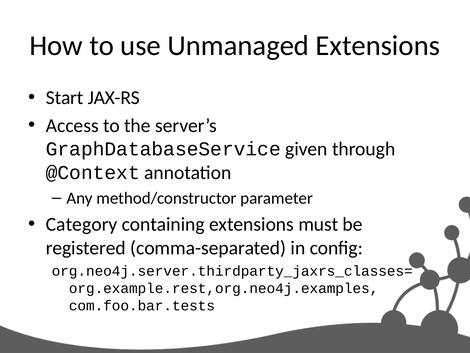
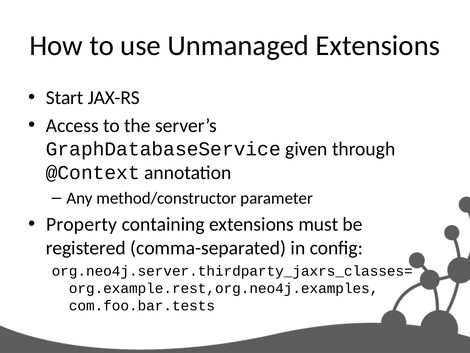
Category: Category -> Property (82, 224)
